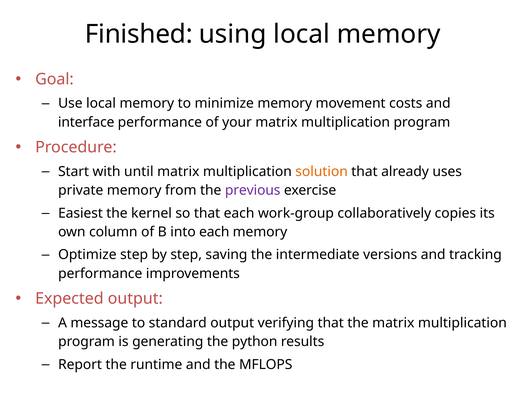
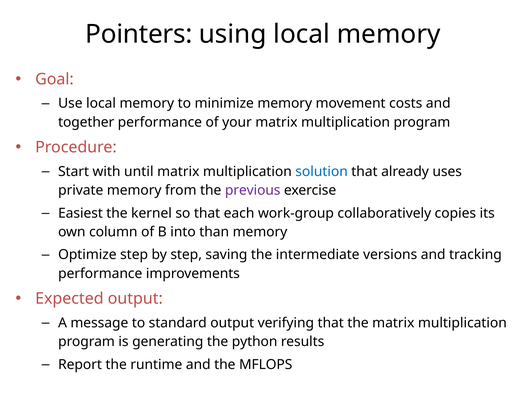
Finished: Finished -> Pointers (139, 34)
interface: interface -> together (86, 122)
solution colour: orange -> blue (322, 171)
into each: each -> than (214, 232)
